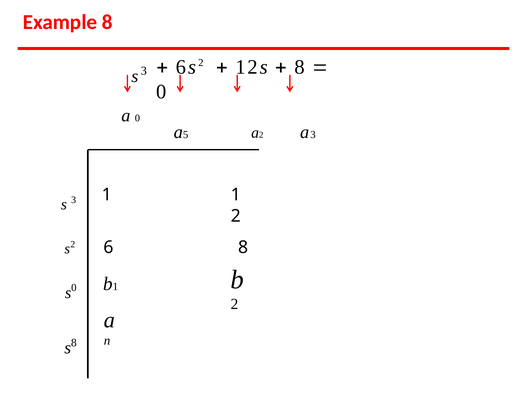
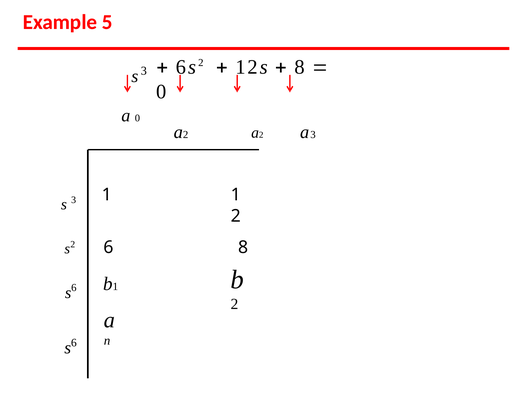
Example 8: 8 -> 5 (107, 22)
5: 5 -> 2 (186, 134)
0: 0 -> 6 (74, 287)
8: 8 -> 6 (74, 342)
